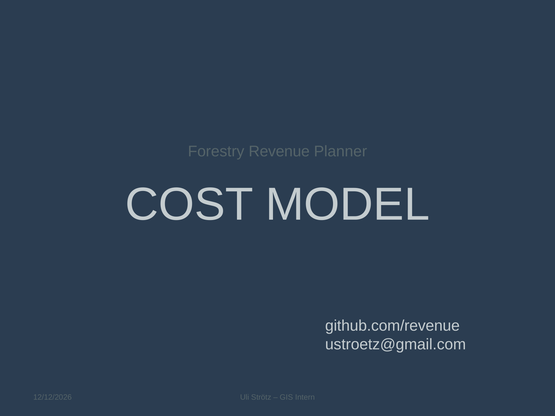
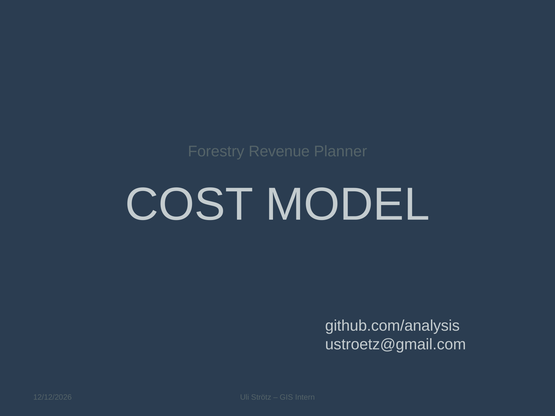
github.com/revenue: github.com/revenue -> github.com/analysis (392, 326)
